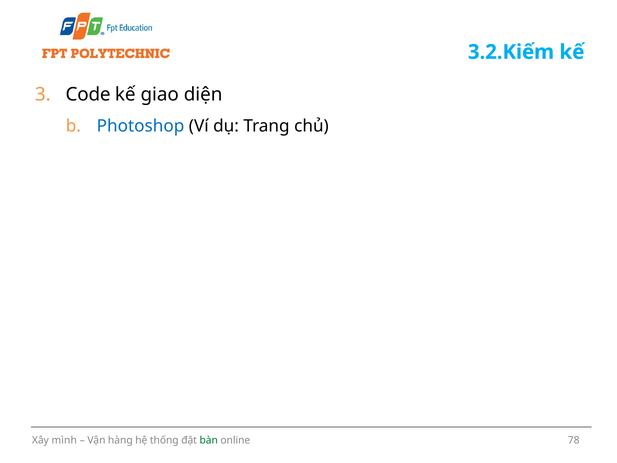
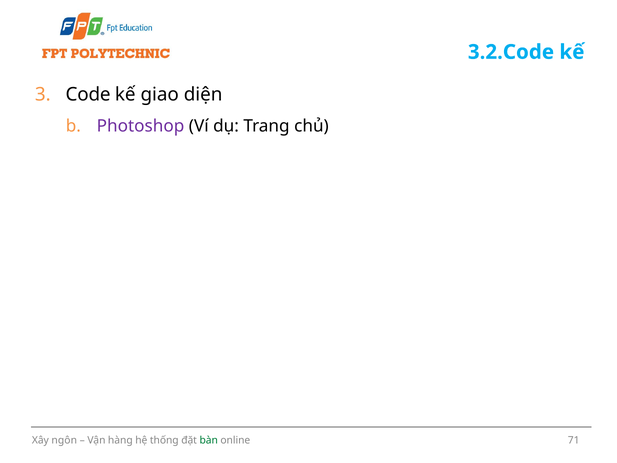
3.2.Kiếm: 3.2.Kiếm -> 3.2.Code (511, 52)
Photoshop colour: blue -> purple (140, 126)
mình: mình -> ngôn (64, 440)
78: 78 -> 71 (574, 440)
